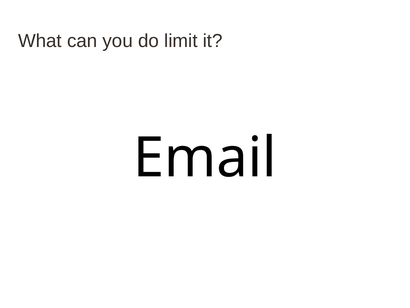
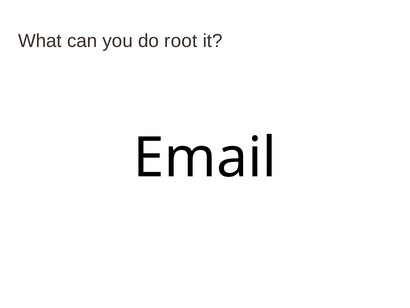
limit: limit -> root (181, 41)
